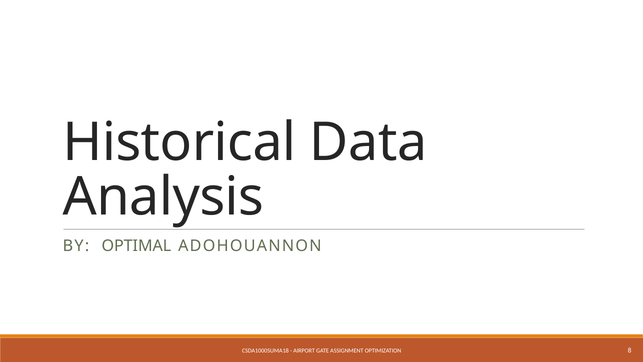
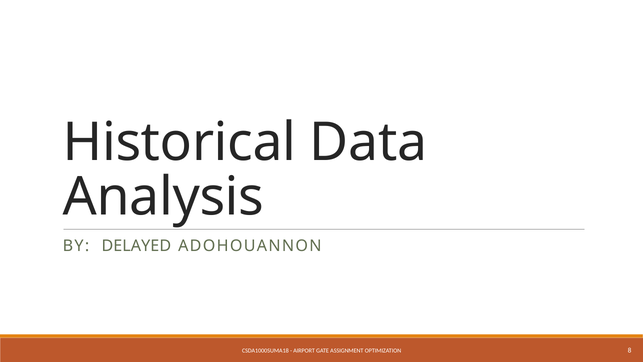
OPTIMAL: OPTIMAL -> DELAYED (136, 246)
